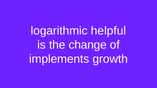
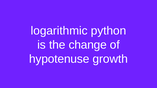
helpful: helpful -> python (109, 31)
implements: implements -> hypotenuse (59, 59)
